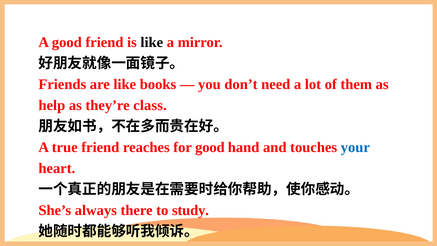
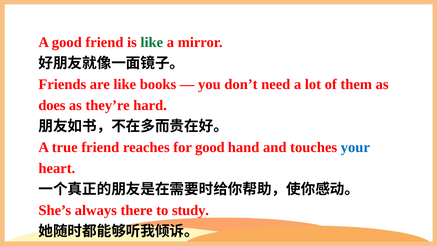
like colour: black -> green (152, 42)
help: help -> does (52, 105)
class: class -> hard (150, 105)
